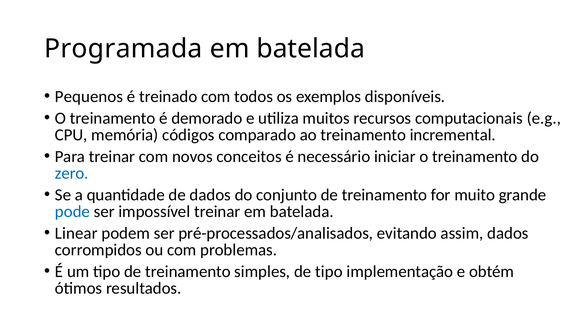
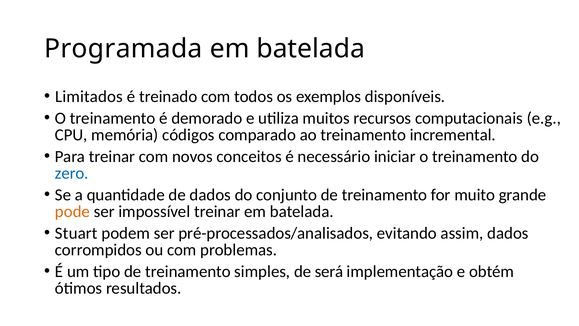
Pequenos: Pequenos -> Limitados (89, 96)
pode colour: blue -> orange (72, 211)
Linear: Linear -> Stuart (76, 233)
de tipo: tipo -> será (329, 271)
